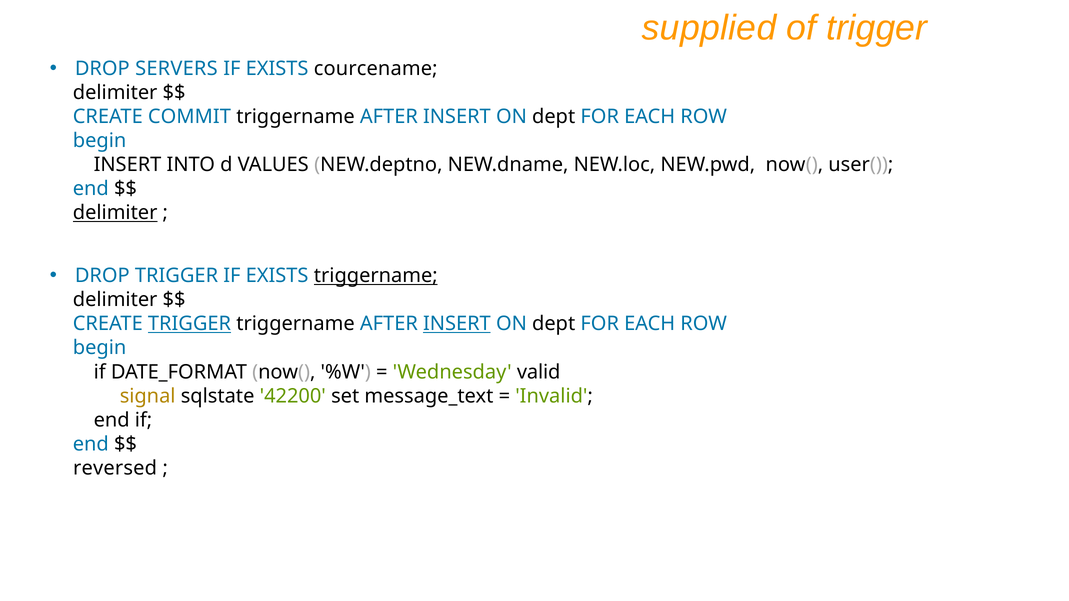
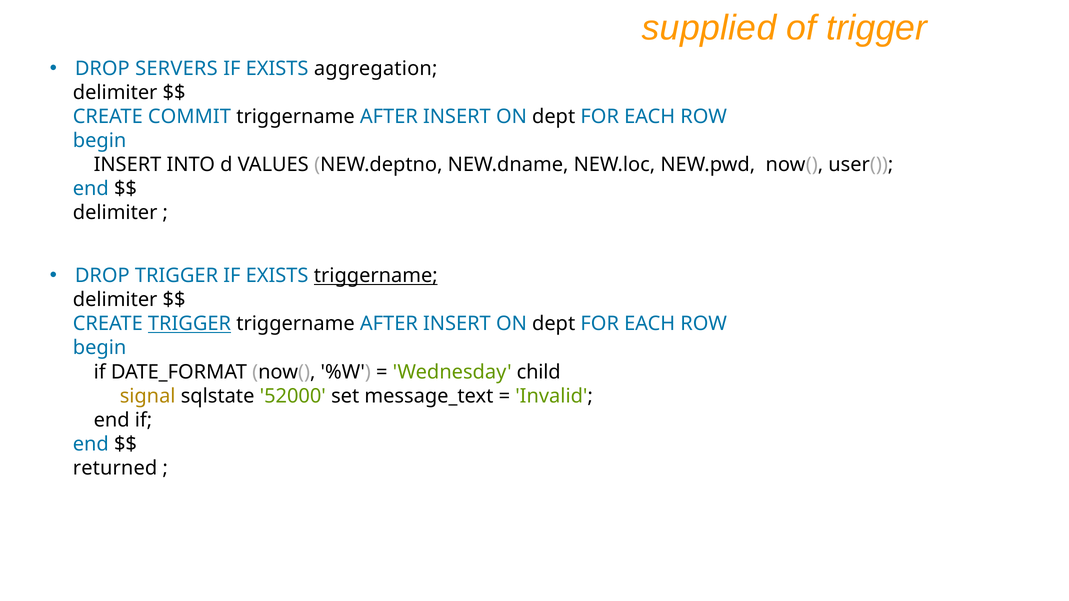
courcename: courcename -> aggregation (376, 69)
delimiter underline: present -> none (115, 213)
INSERT underline: present -> none (457, 324)
valid: valid -> child (539, 372)
42200: 42200 -> 52000 (293, 396)
reversed: reversed -> returned (115, 468)
